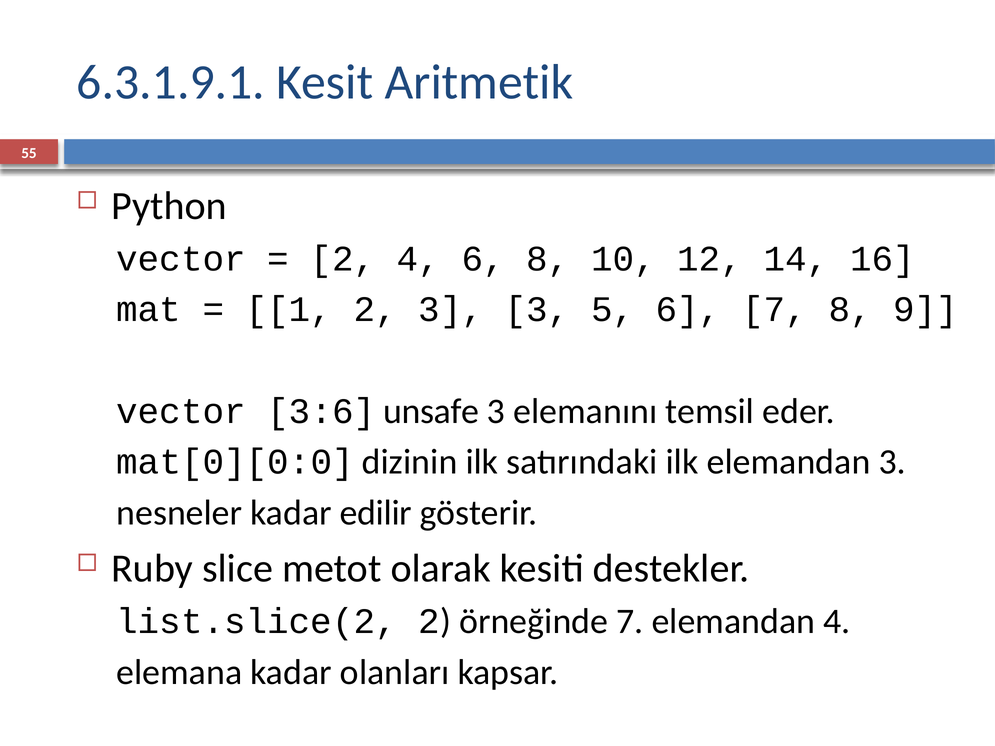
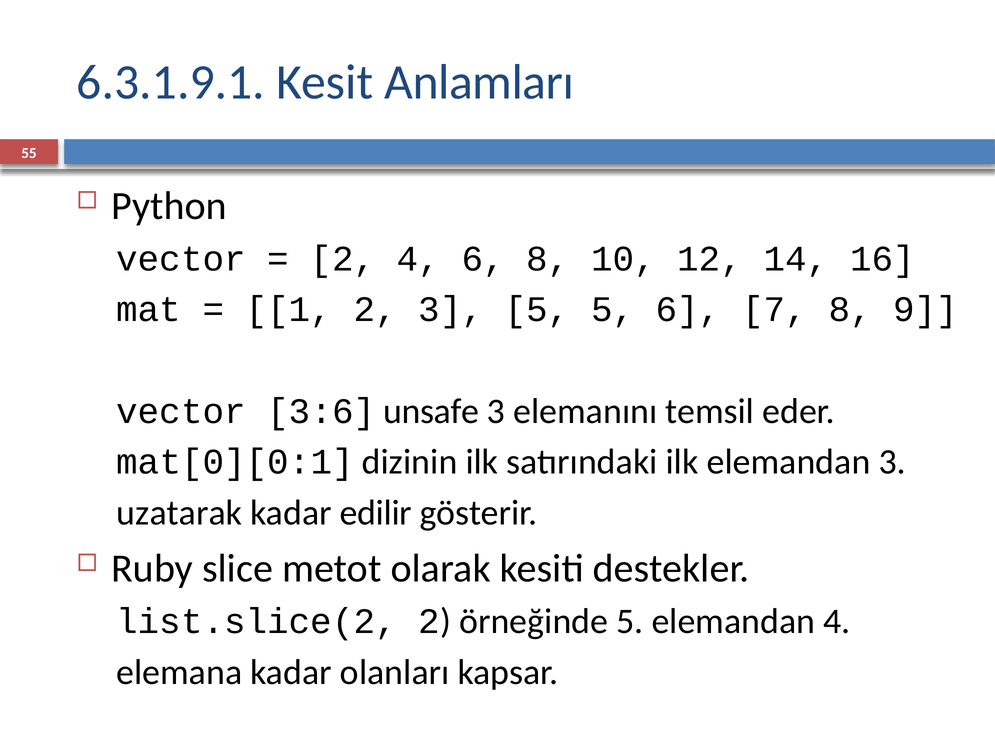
Aritmetik: Aritmetik -> Anlamları (479, 82)
3 3: 3 -> 5 (537, 310)
mat[0][0:0: mat[0][0:0 -> mat[0][0:1 (235, 462)
nesneler: nesneler -> uzatarak (179, 513)
örneğinde 7: 7 -> 5 (630, 622)
